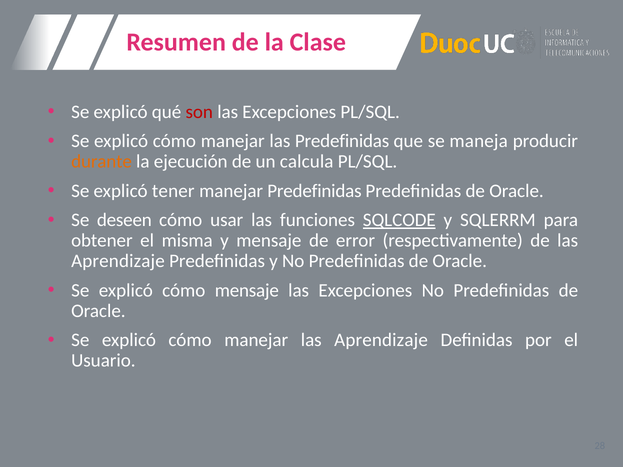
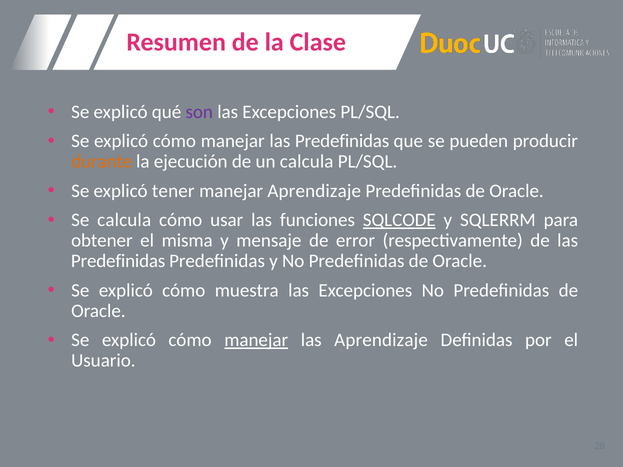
son colour: red -> purple (199, 112)
maneja: maneja -> pueden (479, 141)
manejar Predefinidas: Predefinidas -> Aprendizaje (314, 191)
Se deseen: deseen -> calcula (124, 220)
Aprendizaje: Aprendizaje -> Predefinidas (118, 261)
cómo mensaje: mensaje -> muestra (247, 291)
manejar underline: none -> present (256, 340)
